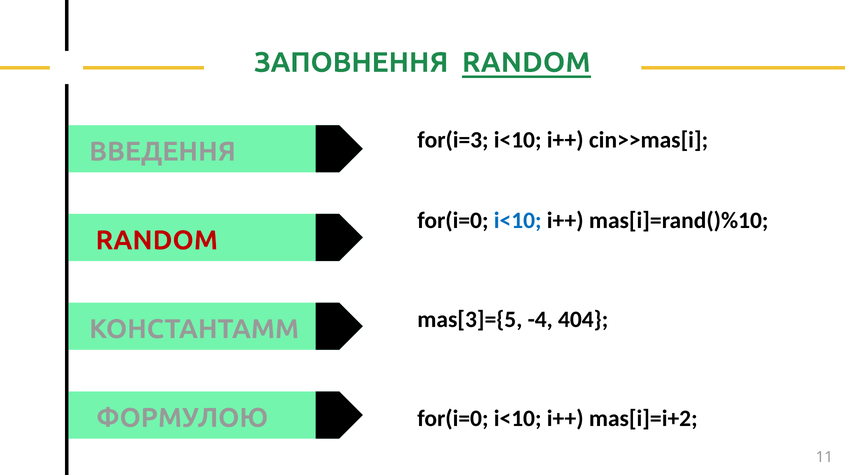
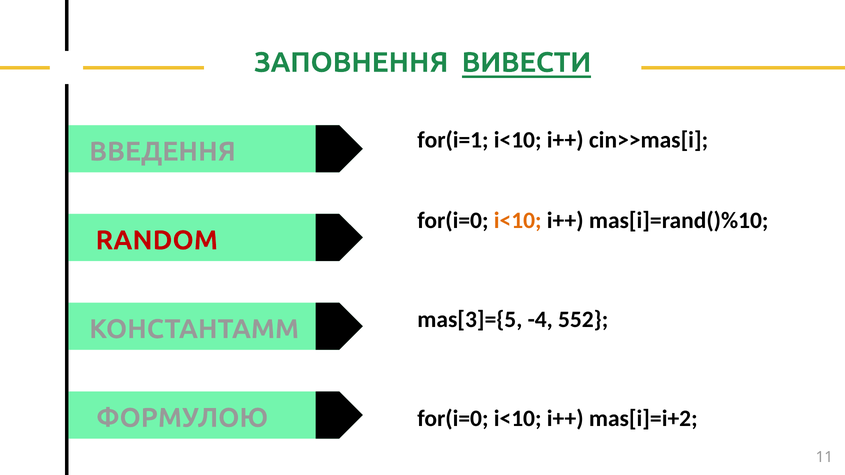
ЗАПОВНЕННЯ RANDOM: RANDOM -> ВИВЕСТИ (527, 63)
for(i=3: for(i=3 -> for(i=1 (453, 140)
i<10 colour: blue -> orange (518, 221)
404: 404 -> 552 (583, 320)
